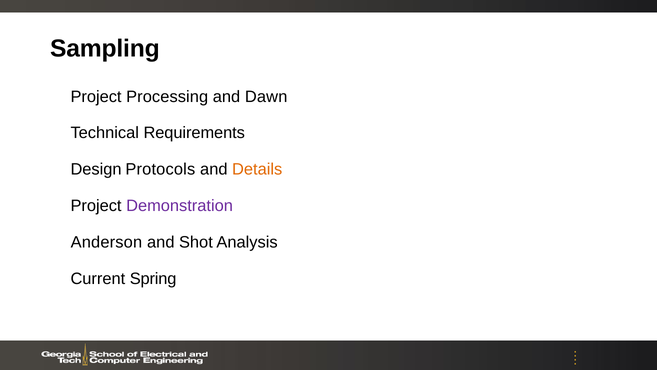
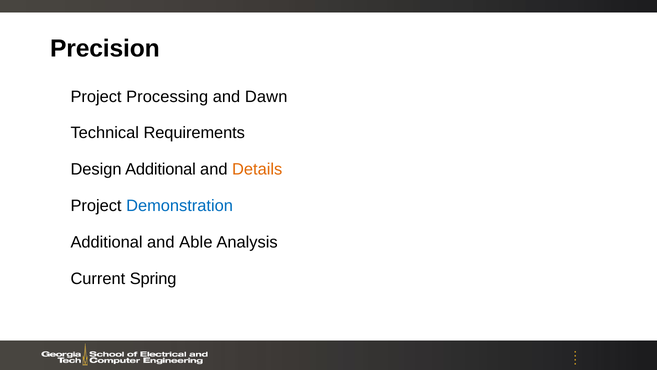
Sampling: Sampling -> Precision (105, 49)
Design Protocols: Protocols -> Additional (161, 169)
Demonstration colour: purple -> blue (180, 206)
Anderson: Anderson -> Additional (107, 242)
Shot: Shot -> Able (196, 242)
